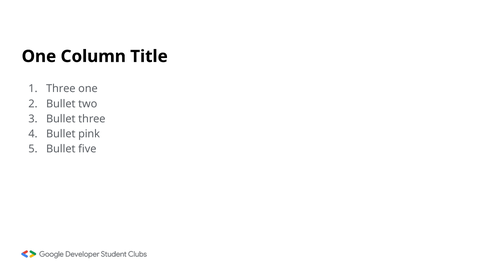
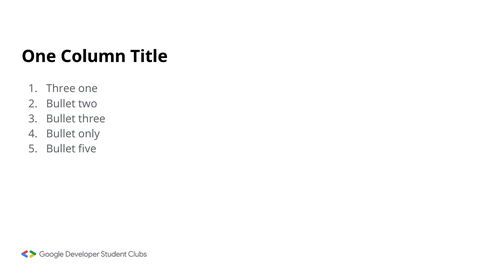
pink: pink -> only (89, 134)
